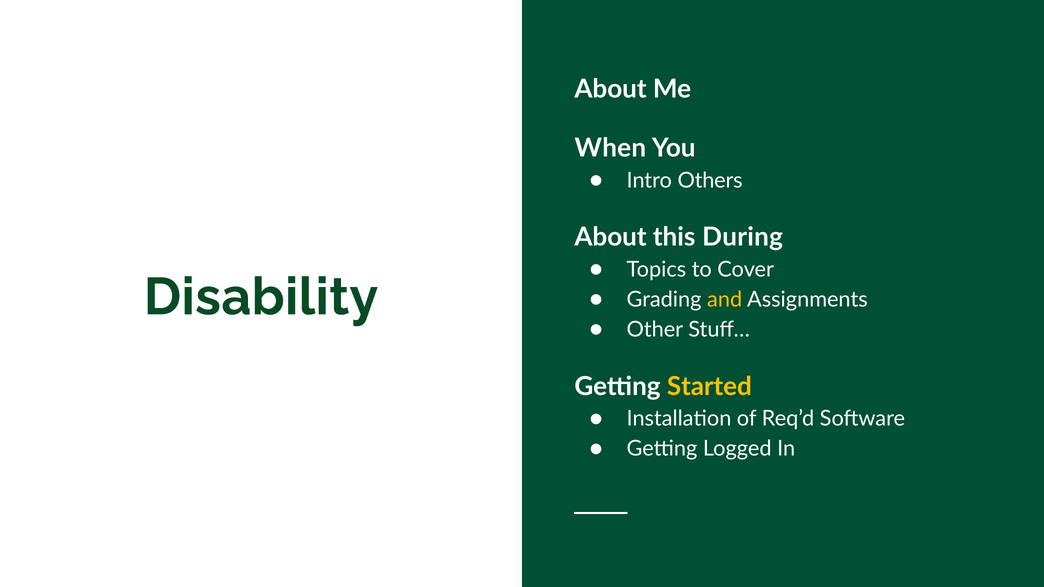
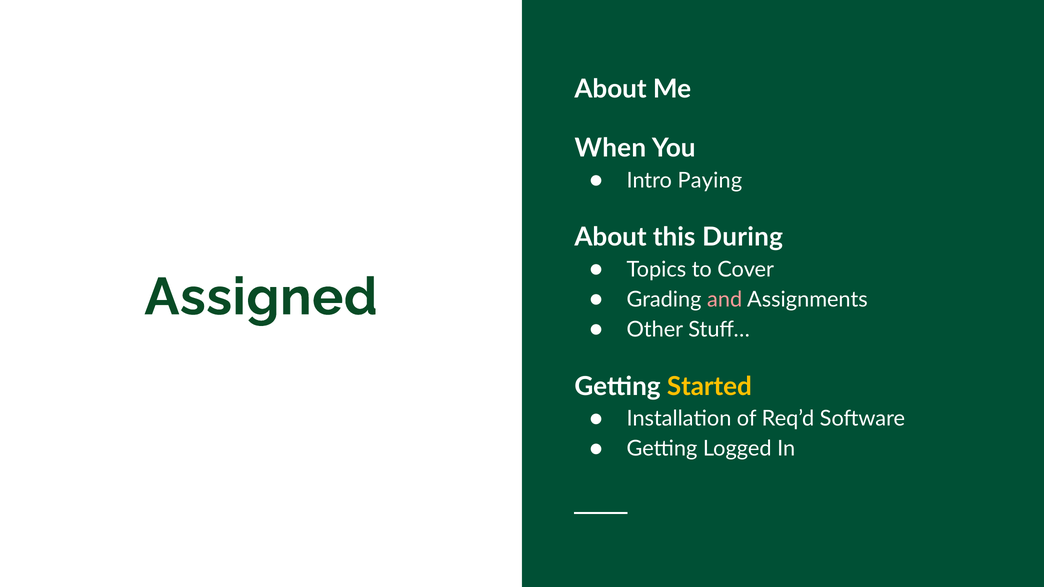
Others: Others -> Paying (710, 181)
Disability: Disability -> Assigned (261, 297)
and colour: yellow -> pink (725, 300)
